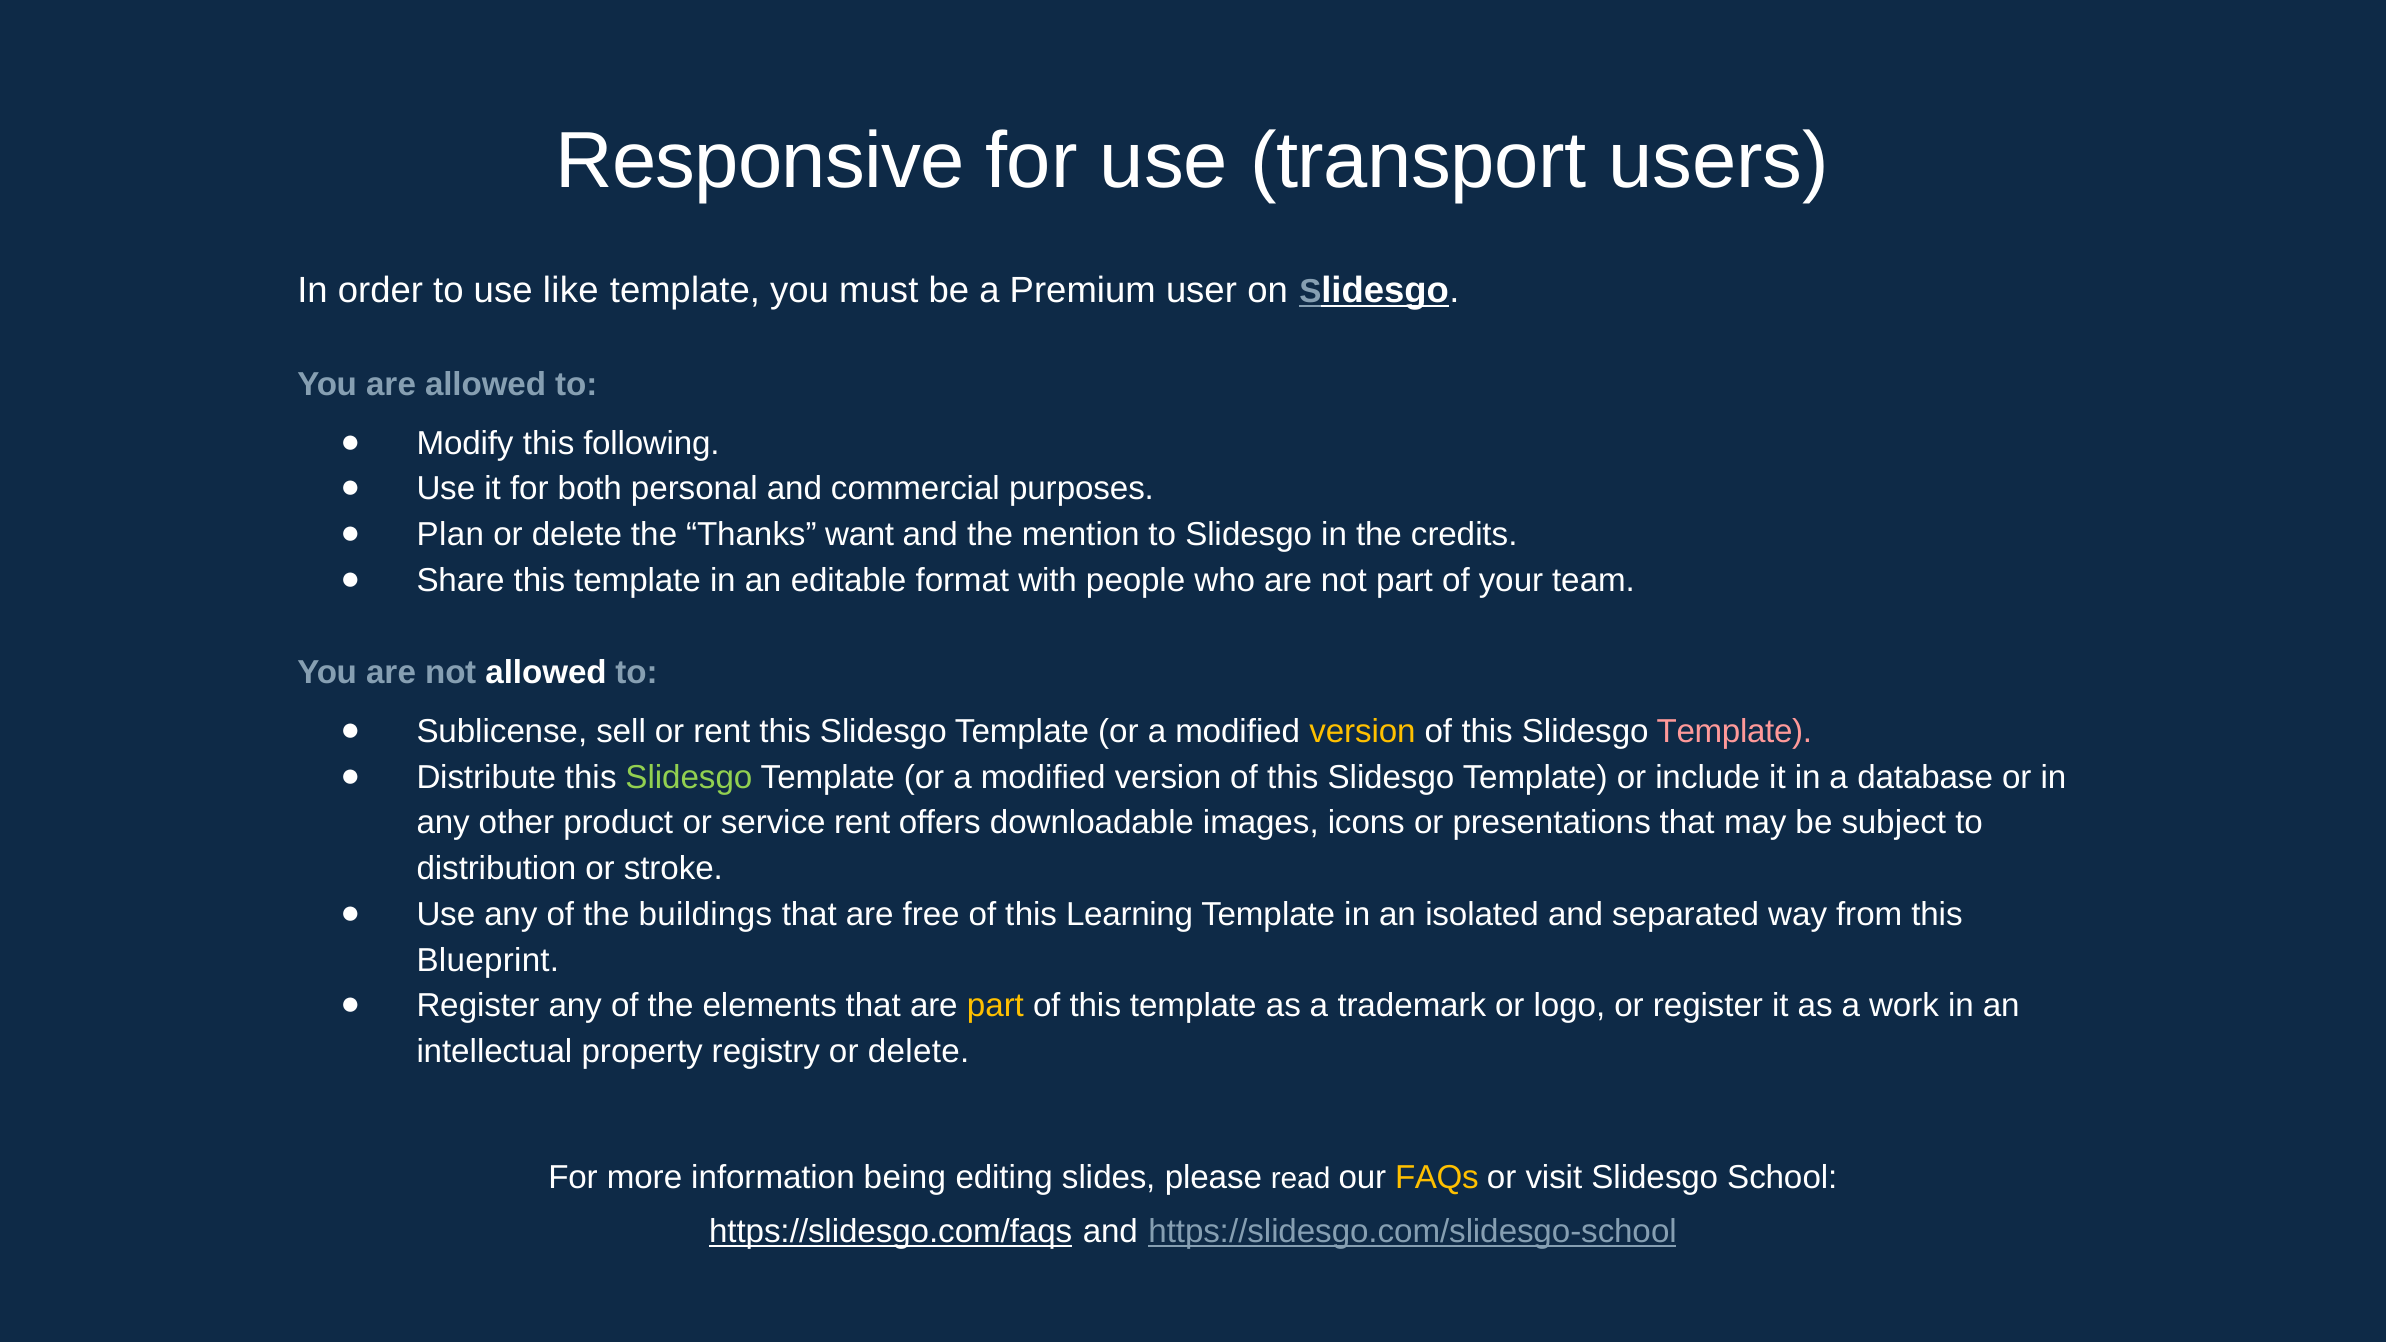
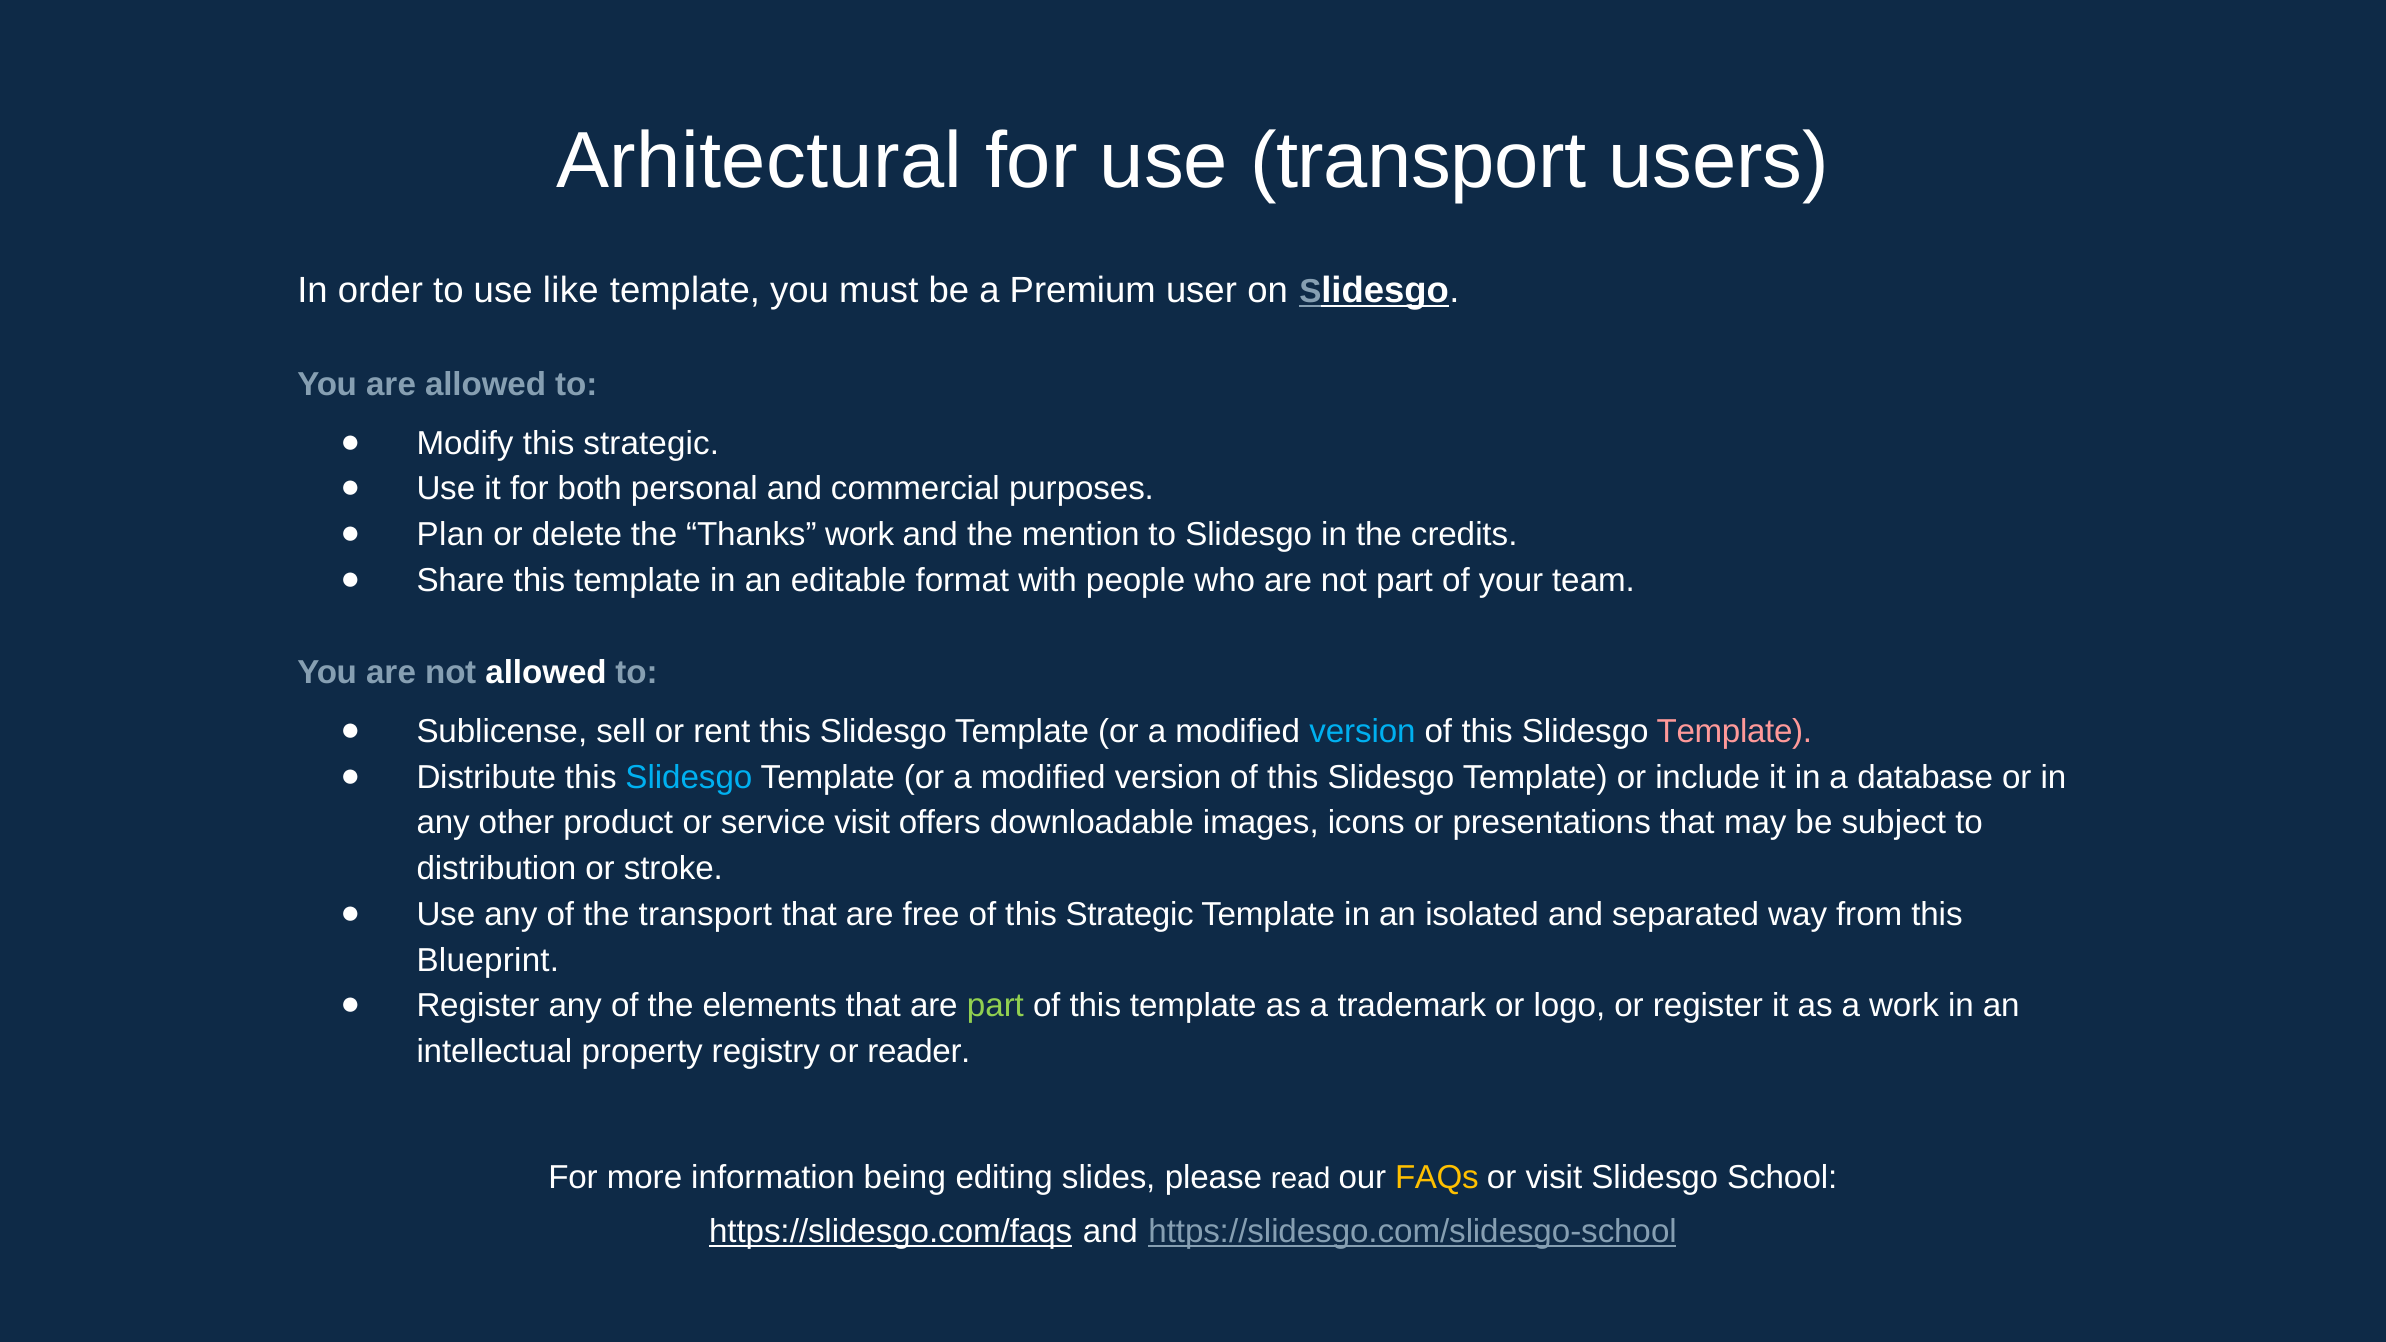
Responsive: Responsive -> Arhitectural (760, 162)
Modify this following: following -> strategic (651, 443)
Thanks want: want -> work (860, 535)
version colour: yellow -> light blue (1362, 732)
Slidesgo colour: light green -> light blue (689, 777)
service rent: rent -> visit (862, 823)
the buildings: buildings -> transport (705, 915)
of this Learning: Learning -> Strategic (1130, 915)
part colour: yellow -> light green (995, 1006)
registry or delete: delete -> reader (919, 1052)
